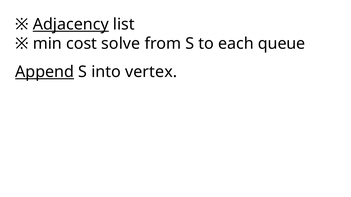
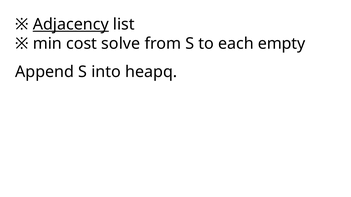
queue: queue -> empty (282, 44)
Append underline: present -> none (45, 72)
vertex: vertex -> heapq (151, 72)
